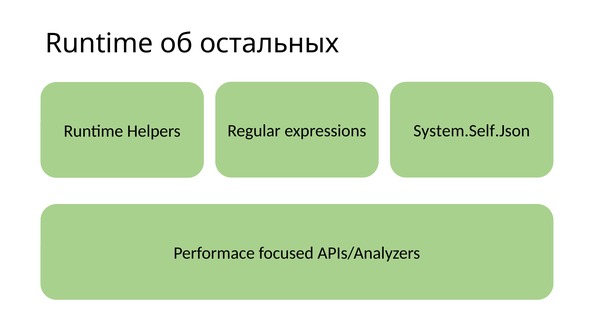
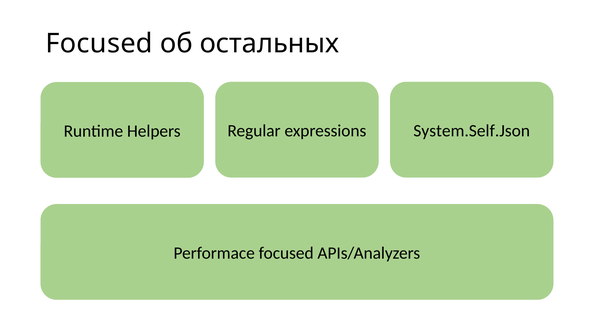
Runtime: Runtime -> Focused (99, 44)
